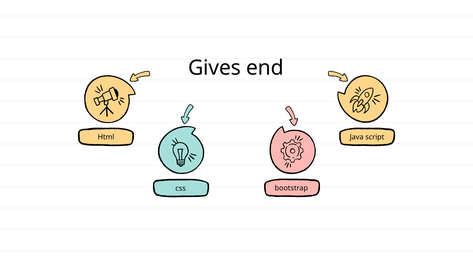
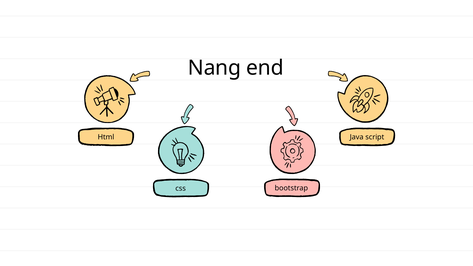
Gives: Gives -> Nang (214, 68)
